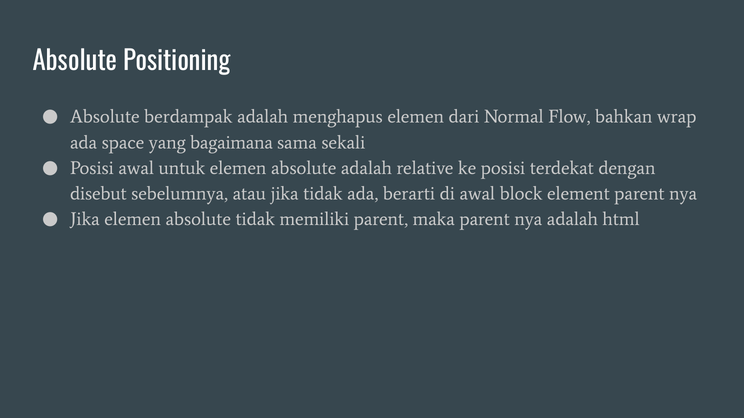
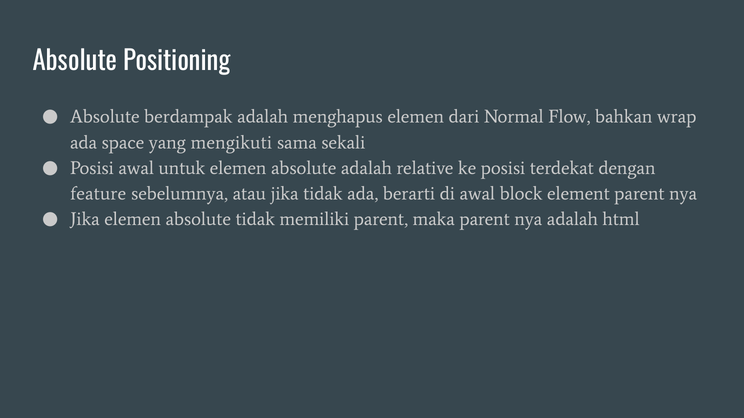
bagaimana: bagaimana -> mengikuti (231, 143)
disebut: disebut -> feature (98, 194)
